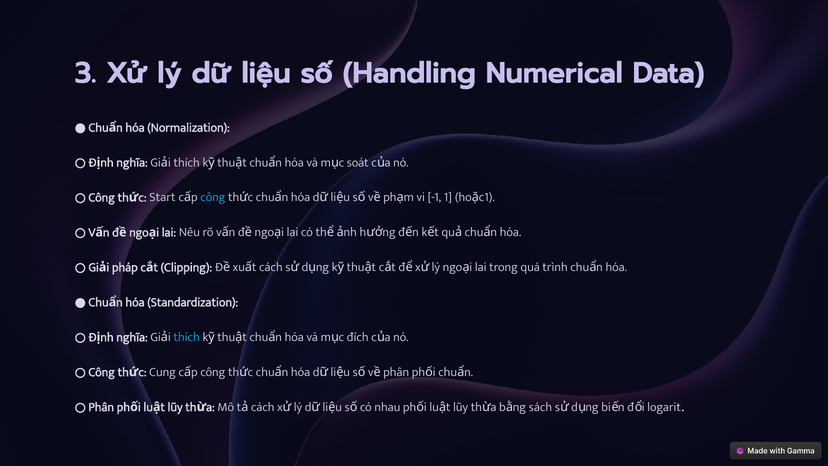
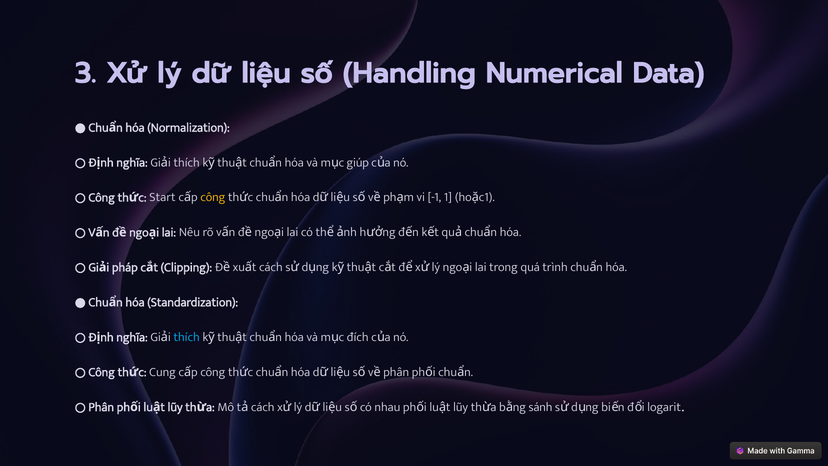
soát: soát -> giúp (358, 162)
công colour: light blue -> yellow (213, 197)
sách: sách -> sánh (541, 407)
